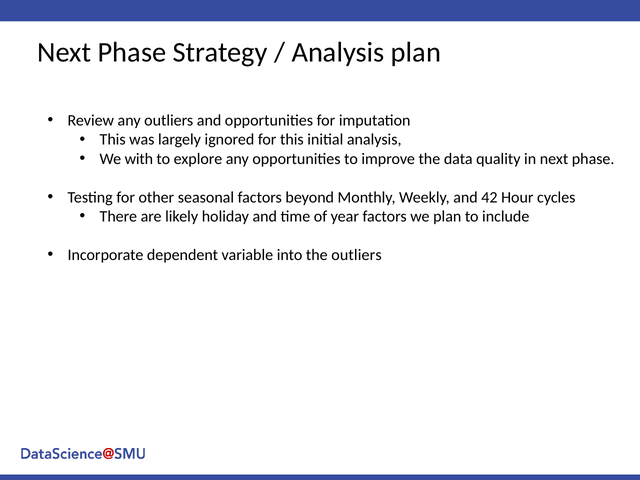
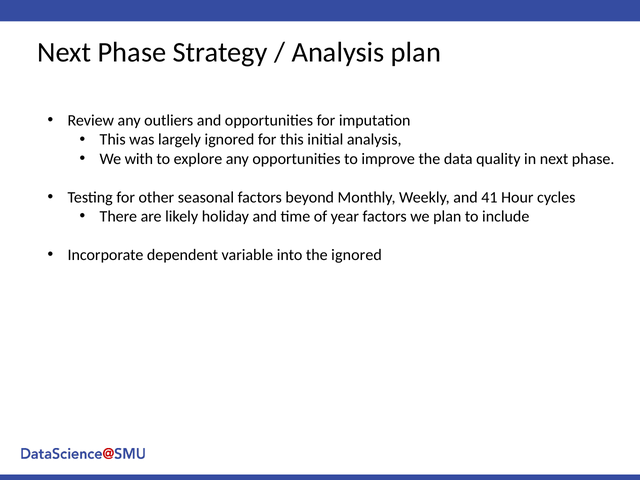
42: 42 -> 41 (489, 197)
the outliers: outliers -> ignored (357, 255)
